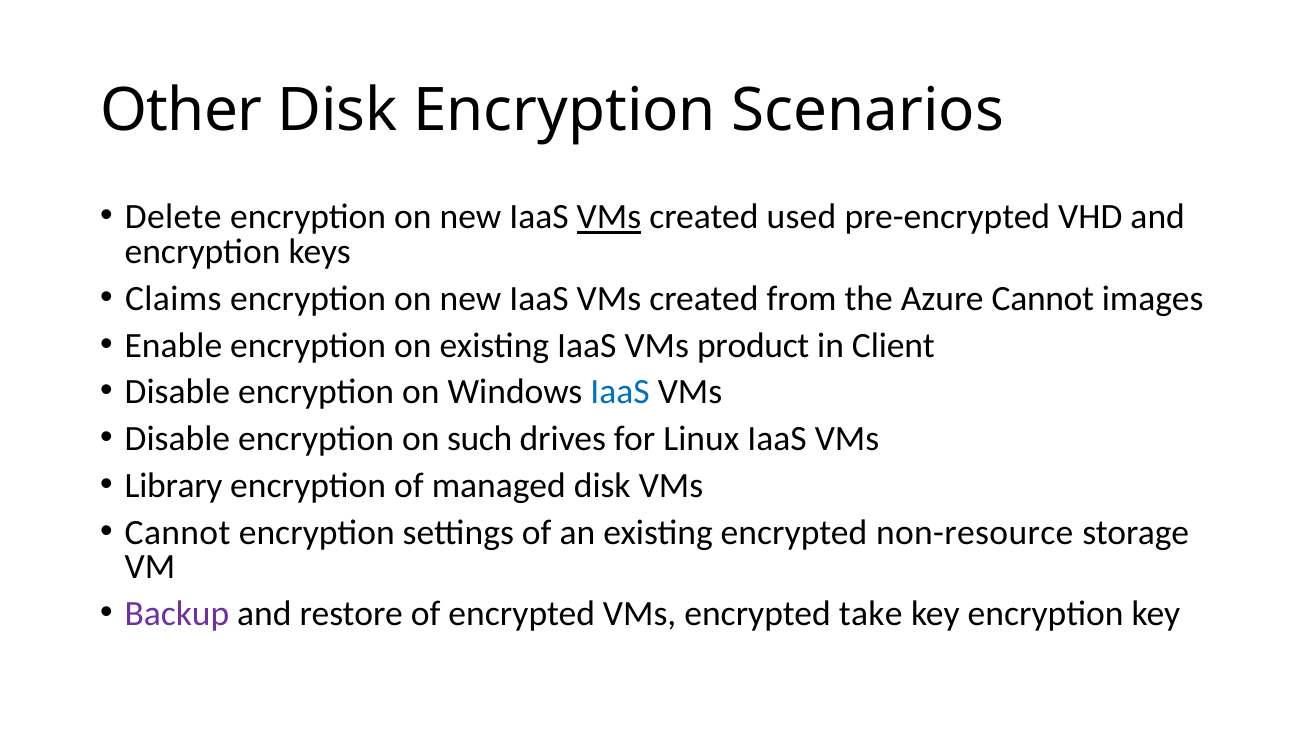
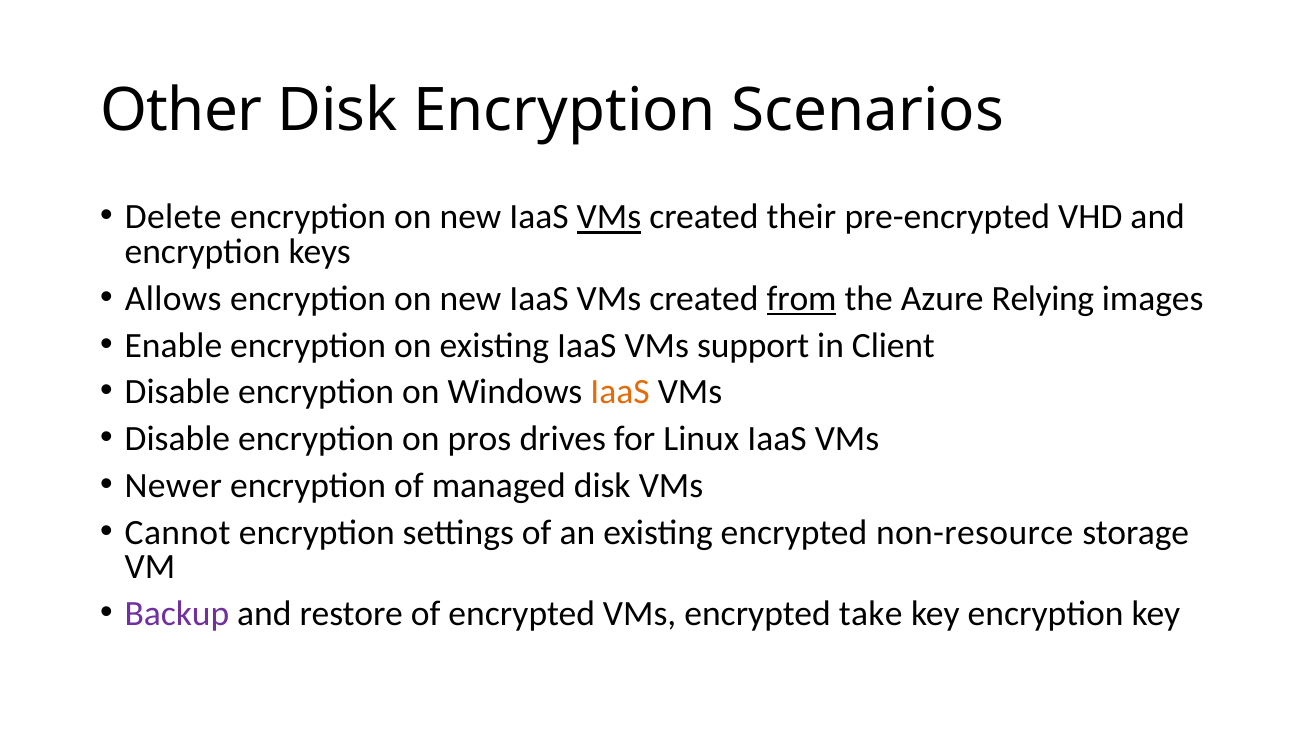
used: used -> their (801, 217)
Claims: Claims -> Allows (173, 299)
from underline: none -> present (802, 299)
Azure Cannot: Cannot -> Relying (1043, 299)
product: product -> support (753, 346)
IaaS colour: blue -> orange (620, 392)
such: such -> pros (479, 439)
Library: Library -> Newer (173, 486)
